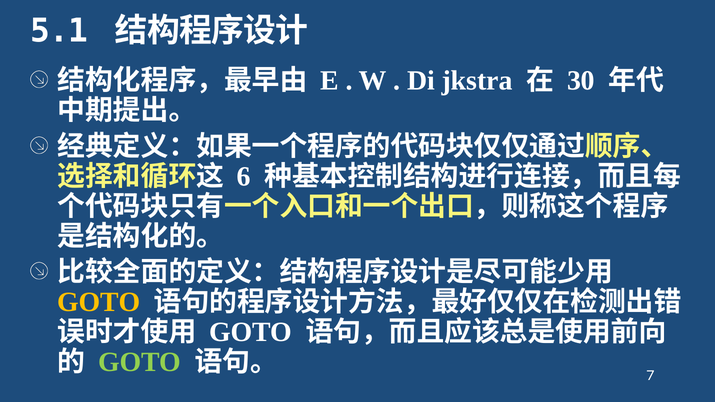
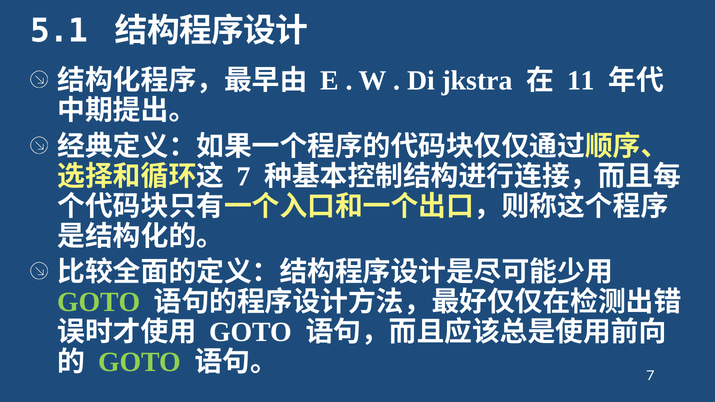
30: 30 -> 11 (581, 81)
6: 6 -> 7 (244, 176)
GOTO colour: yellow -> light green (99, 302)
